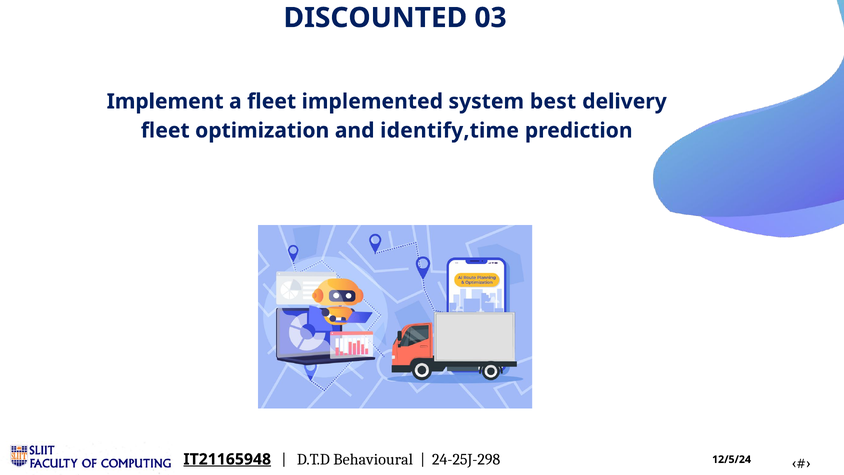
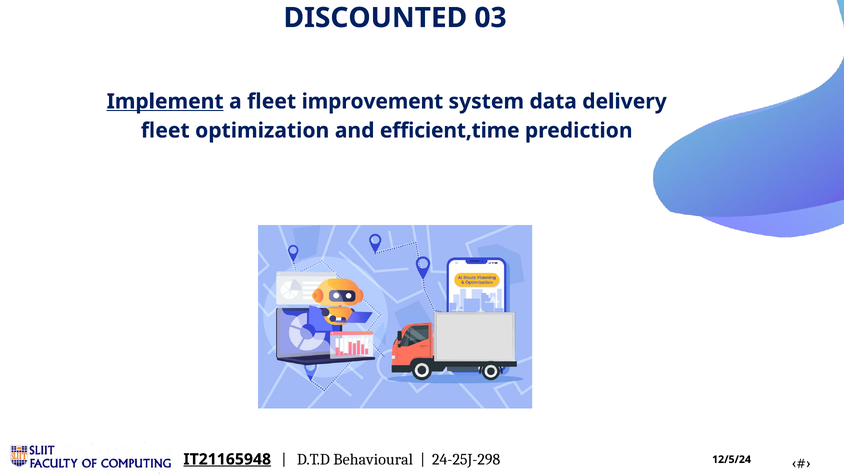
Implement underline: none -> present (165, 101)
implemented: implemented -> improvement (372, 101)
best: best -> data (553, 101)
identify,time: identify,time -> efficient,time (450, 131)
